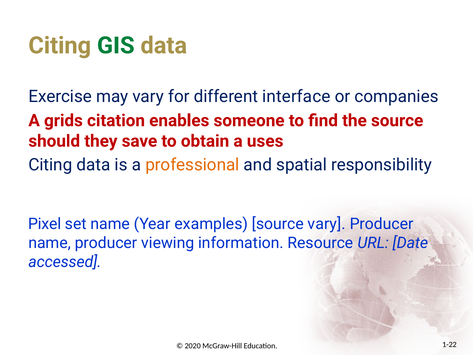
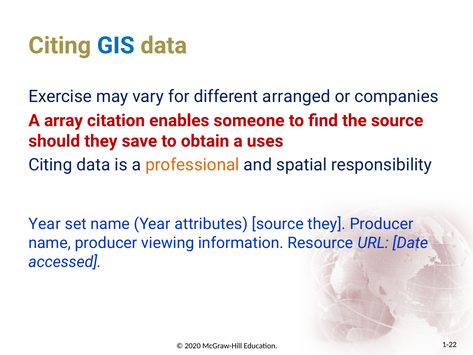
GIS colour: green -> blue (116, 45)
interface: interface -> arranged (296, 97)
grids: grids -> array (63, 120)
Pixel: Pixel -> Year (45, 224)
examples: examples -> attributes (211, 224)
source vary: vary -> they (327, 224)
